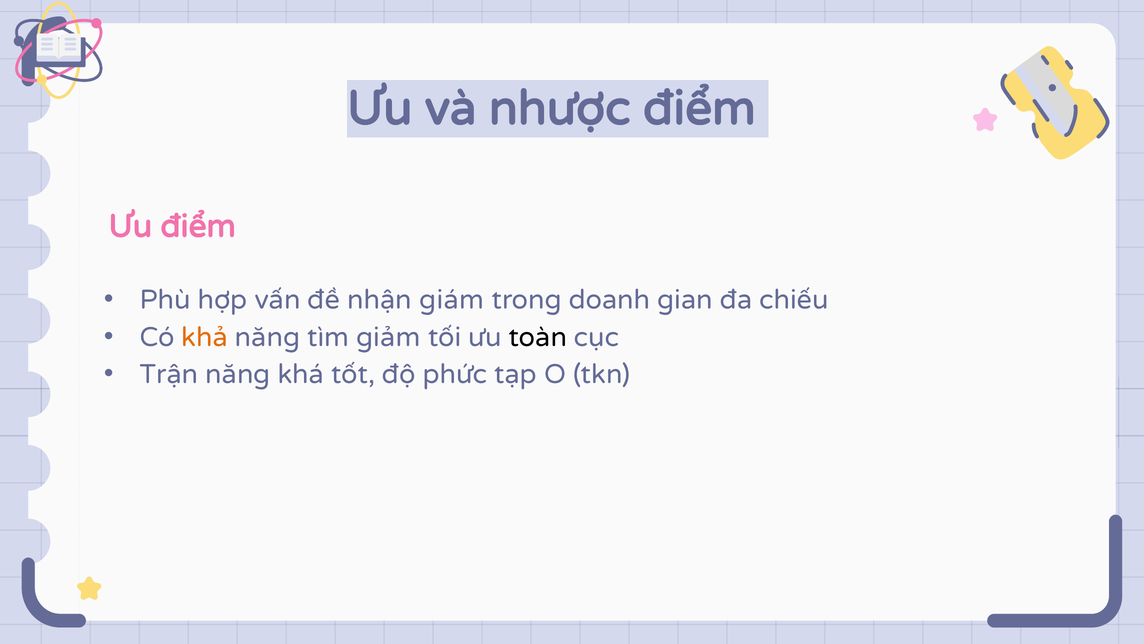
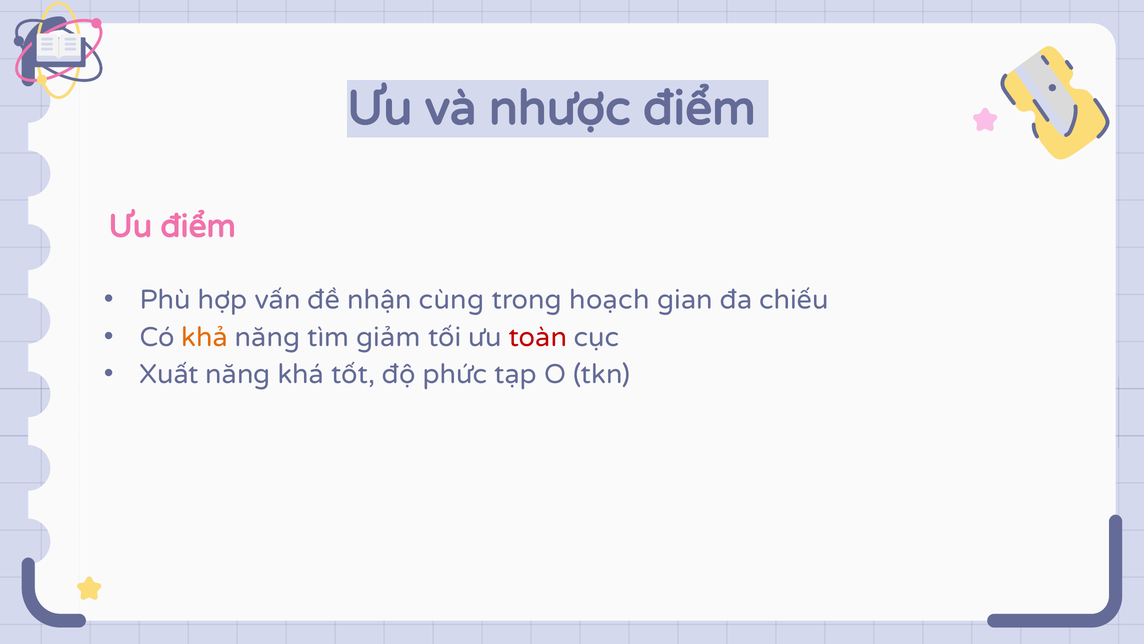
giám: giám -> cùng (452, 300)
doanh: doanh -> hoạch (609, 300)
toàn colour: black -> red (538, 337)
Trận: Trận -> Xuất (169, 374)
